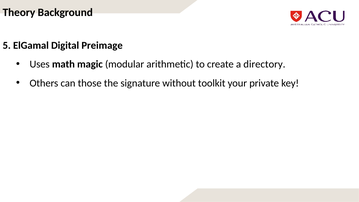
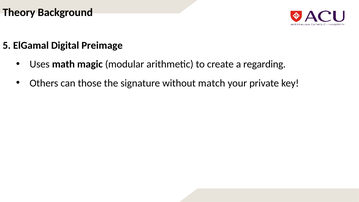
directory: directory -> regarding (265, 64)
toolkit: toolkit -> match (212, 83)
